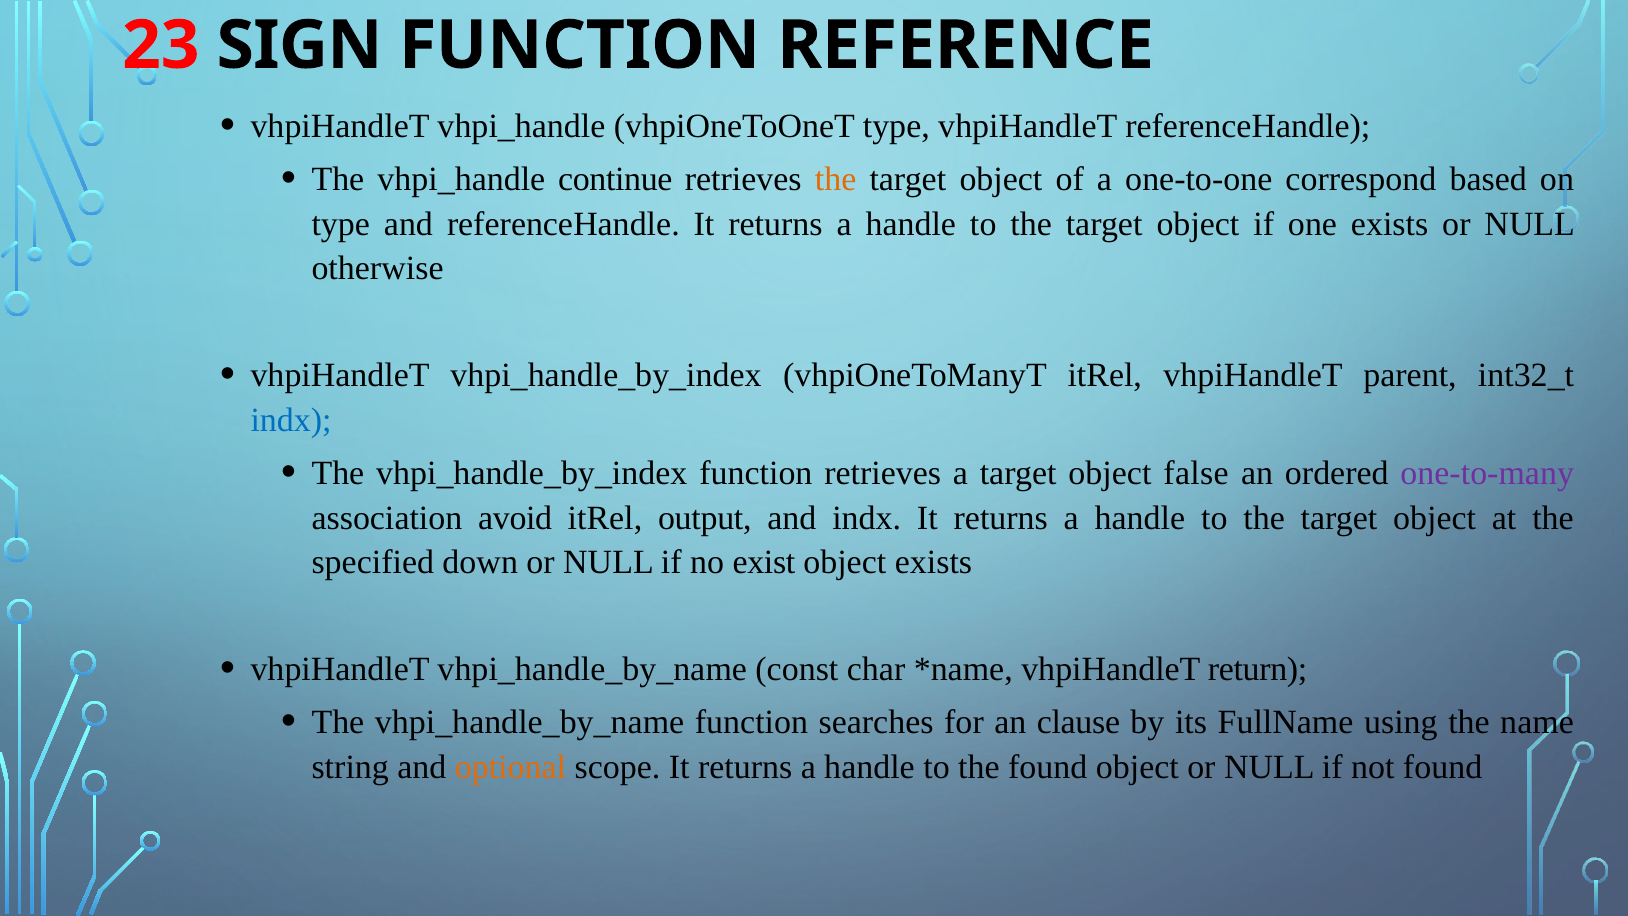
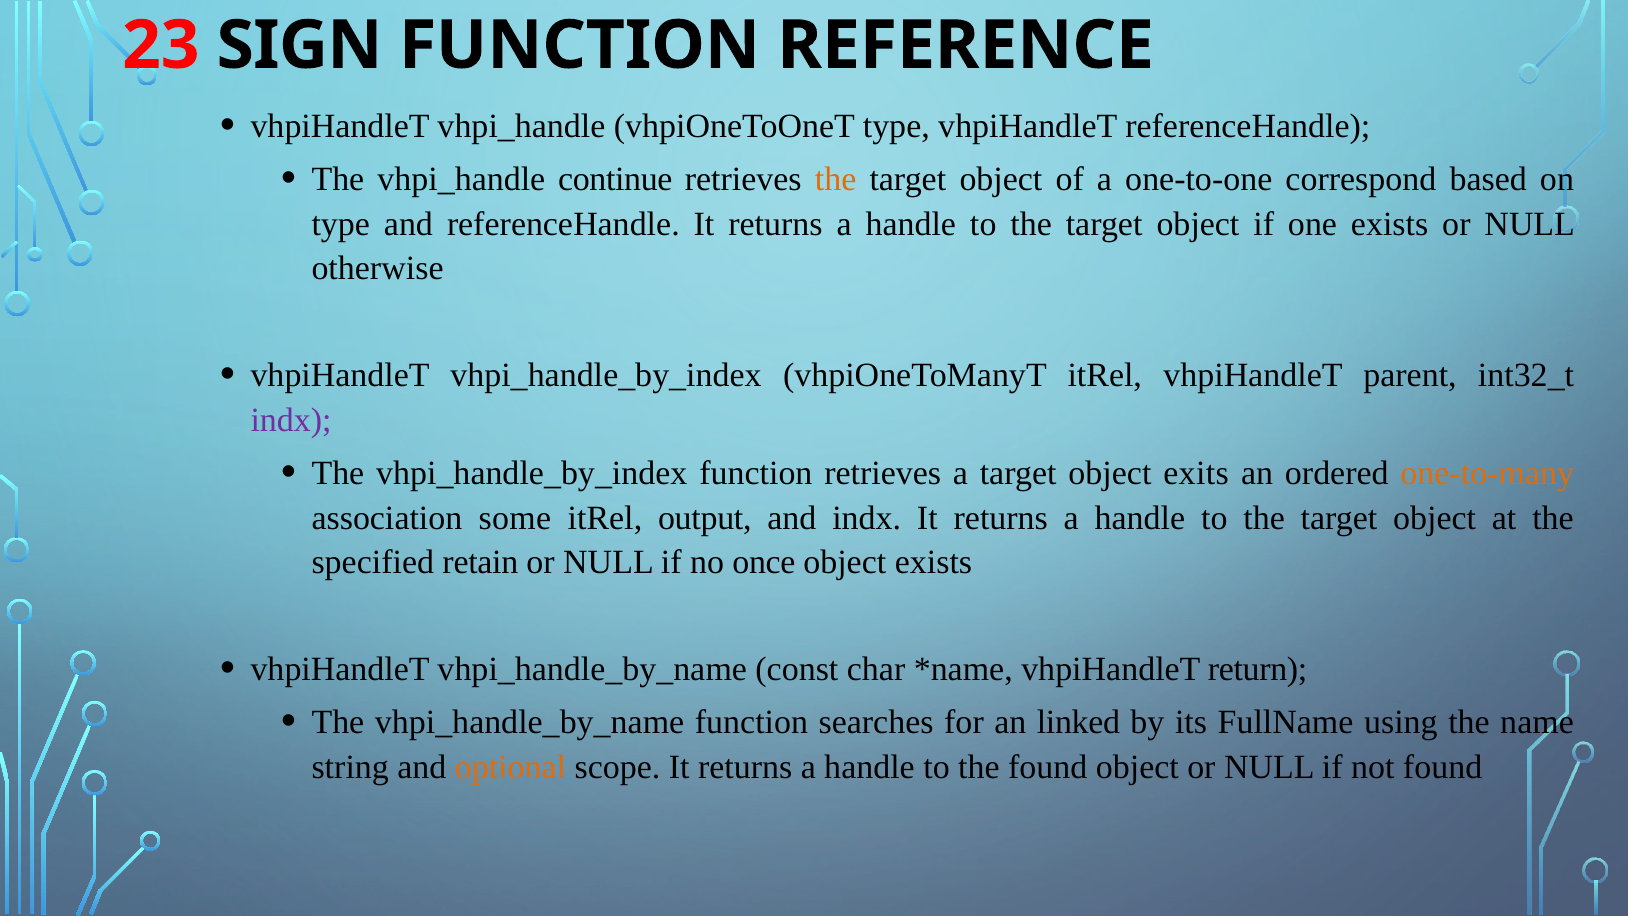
indx colour: blue -> purple (291, 420)
false: false -> exits (1196, 473)
one-to-many colour: purple -> orange (1487, 473)
avoid: avoid -> some (515, 518)
down: down -> retain (480, 562)
exist: exist -> once (764, 562)
clause: clause -> linked (1078, 722)
